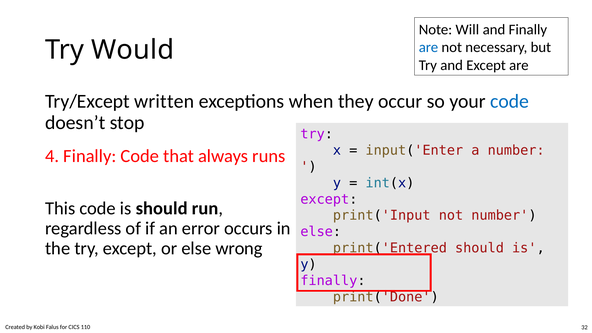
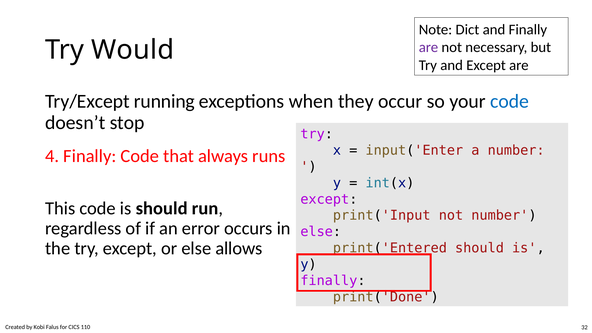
Will: Will -> Dict (467, 30)
are colour: blue -> purple (428, 47)
written: written -> running (164, 101)
wrong: wrong -> allows (239, 248)
